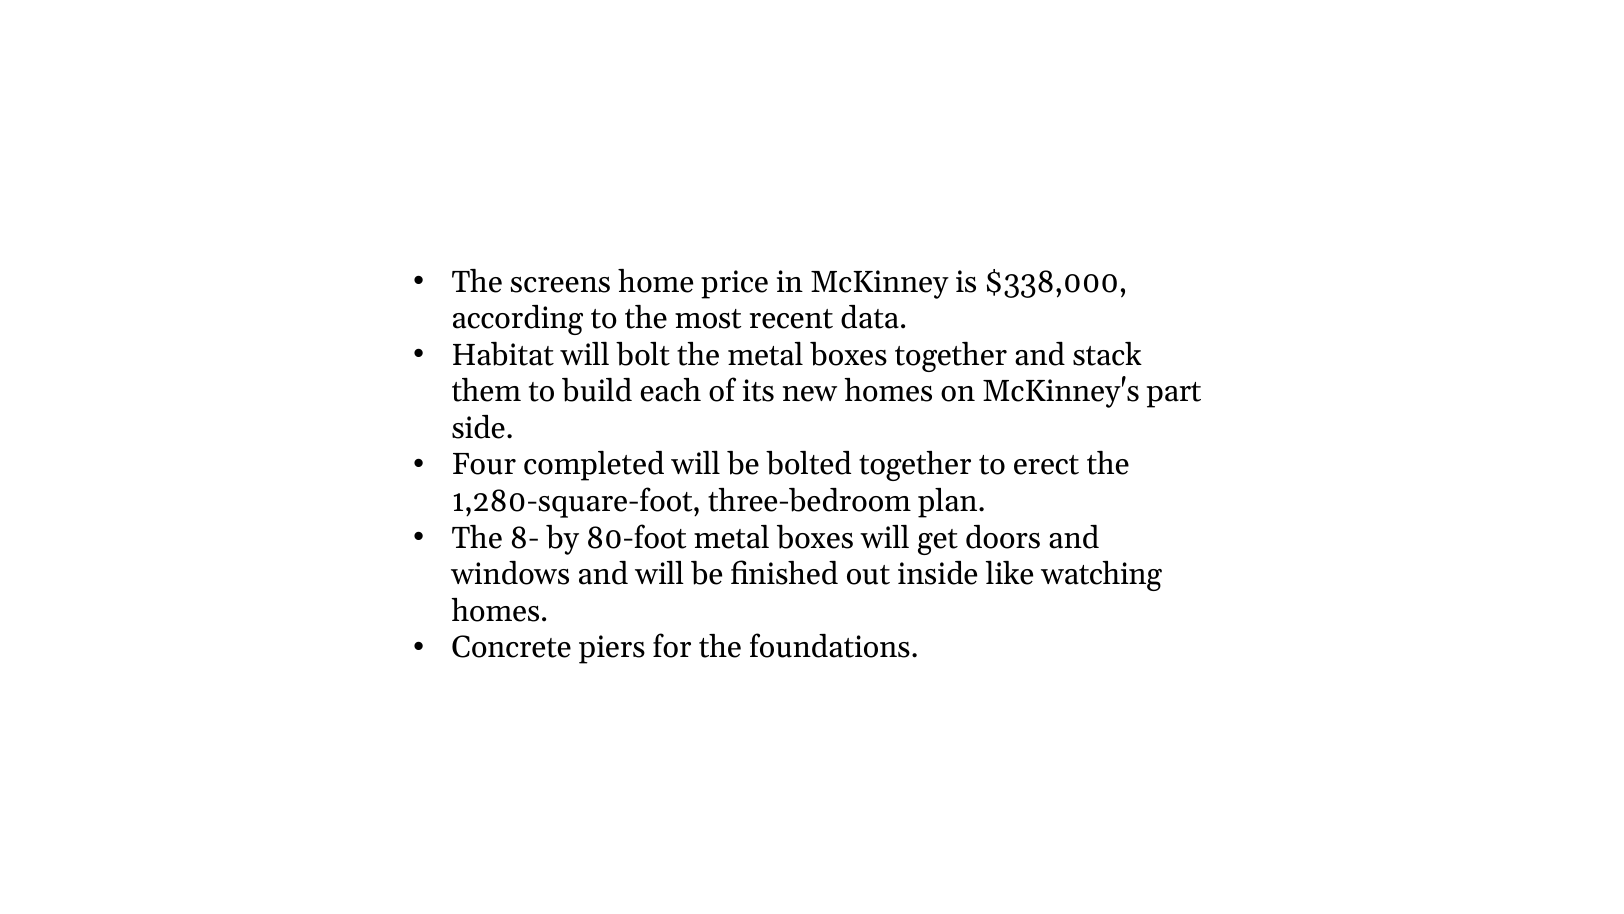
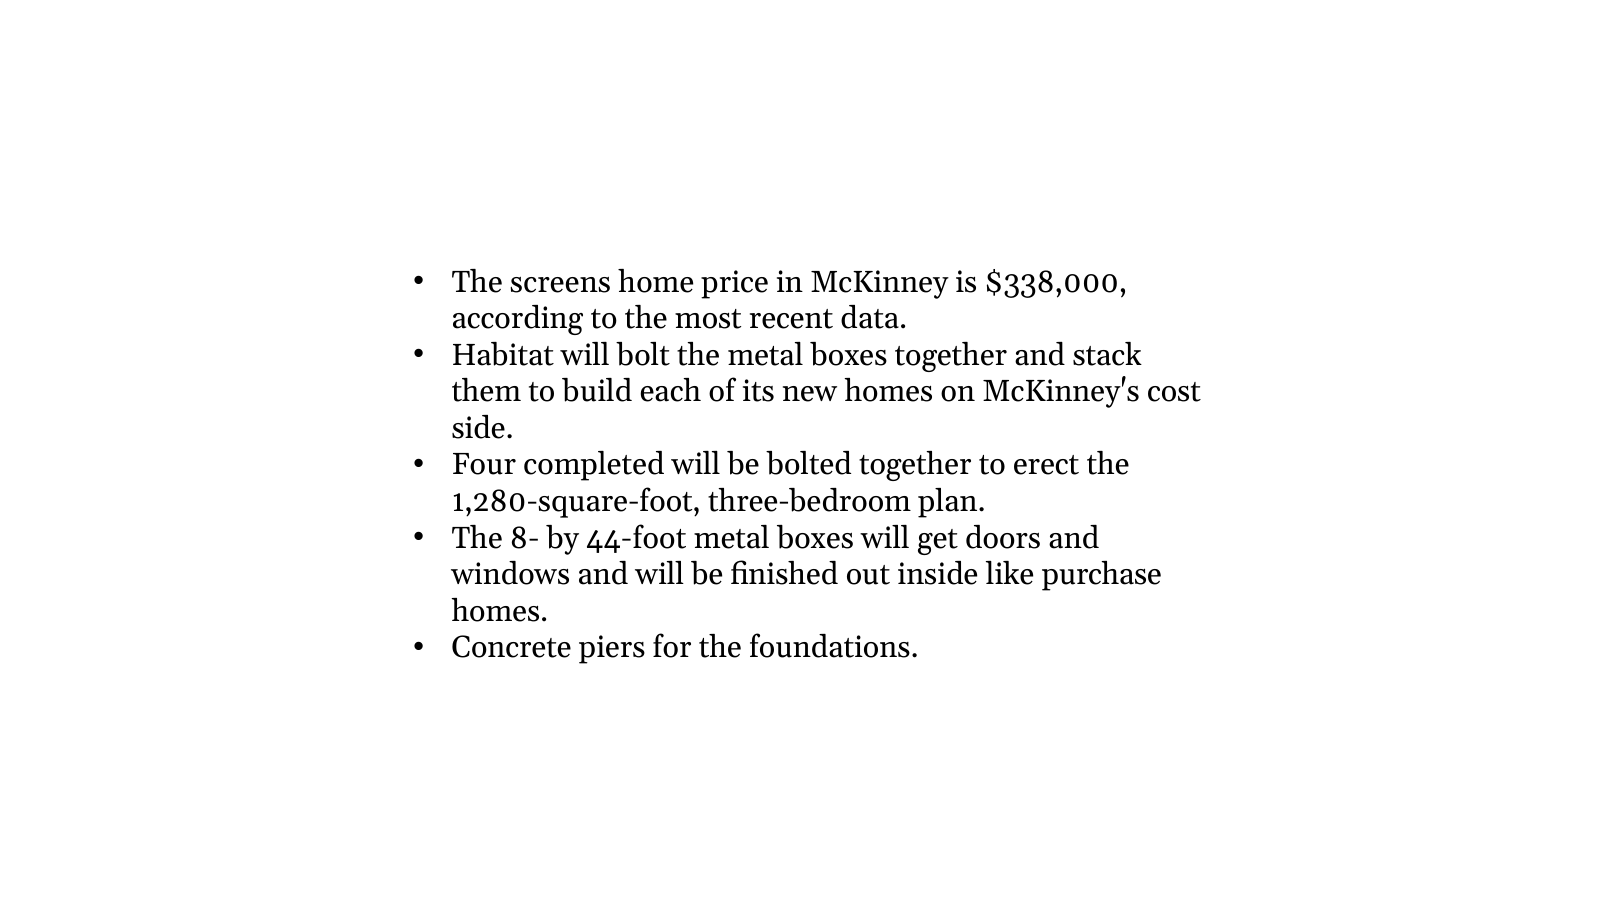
part: part -> cost (1174, 392)
80-foot: 80-foot -> 44-foot (636, 538)
watching: watching -> purchase (1102, 574)
